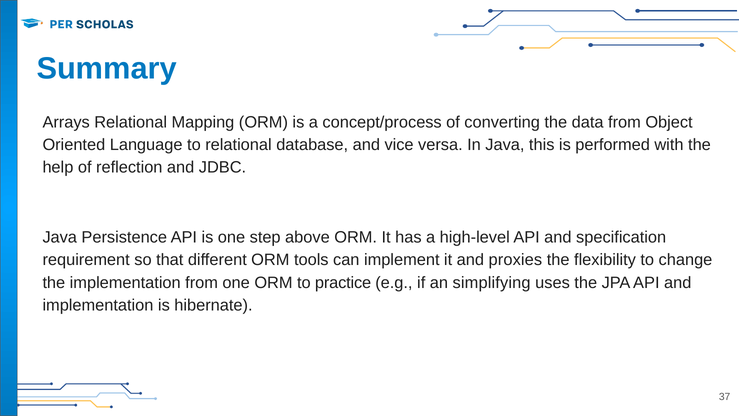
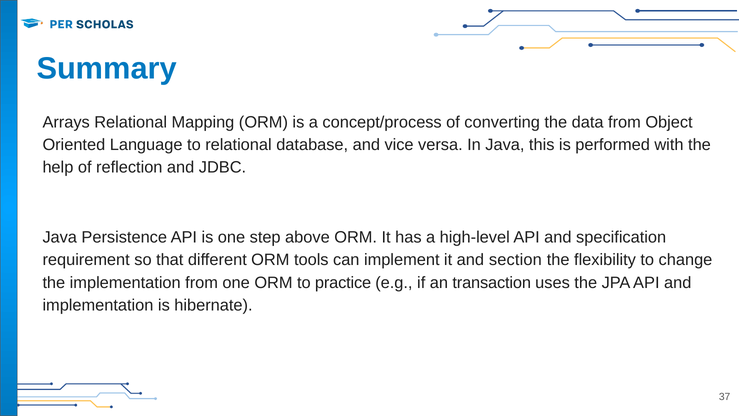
proxies: proxies -> section (515, 260)
simplifying: simplifying -> transaction (492, 282)
